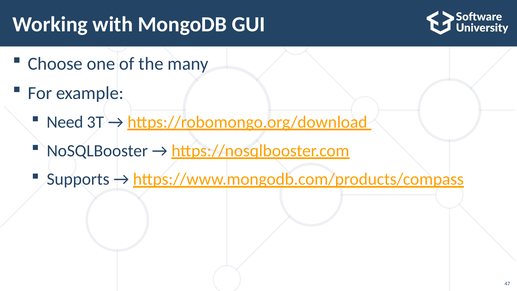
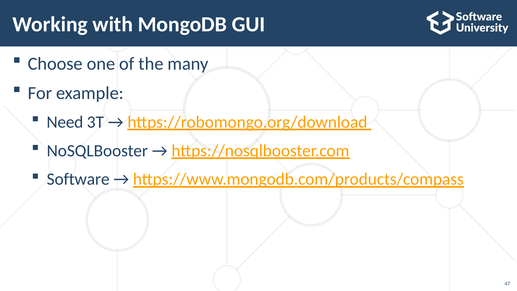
Supports: Supports -> Software (78, 179)
